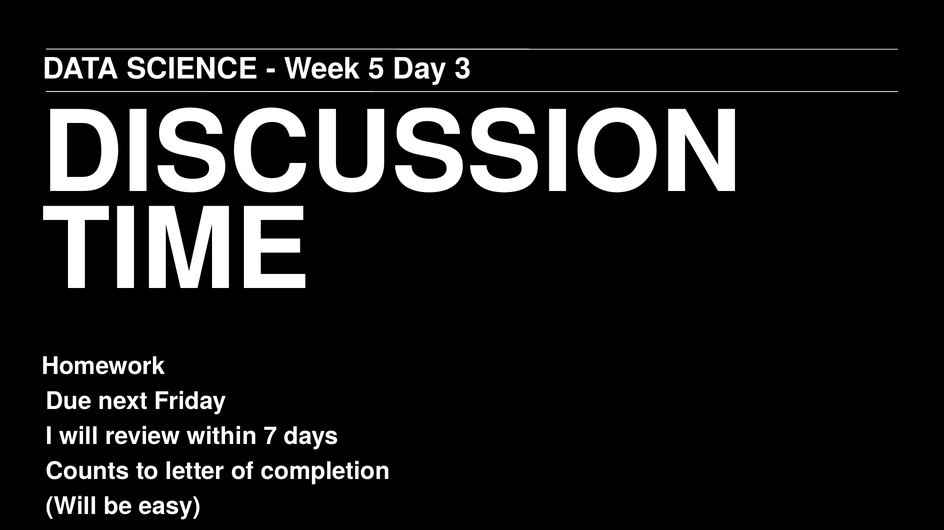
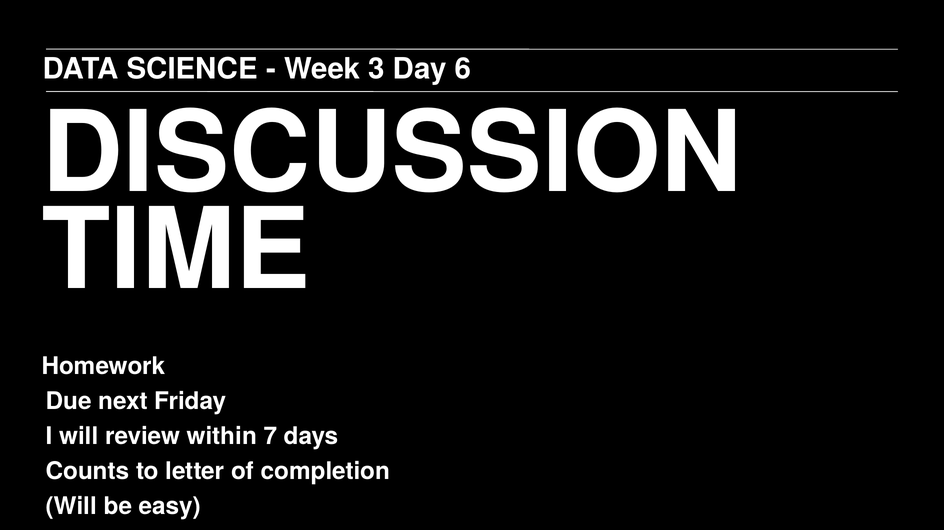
5: 5 -> 3 (377, 69)
3: 3 -> 6 (463, 69)
